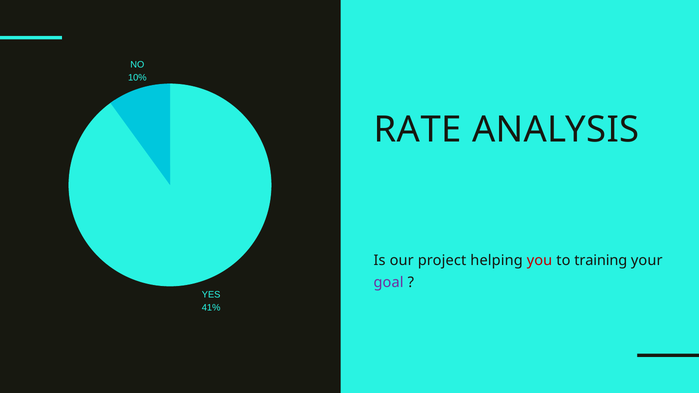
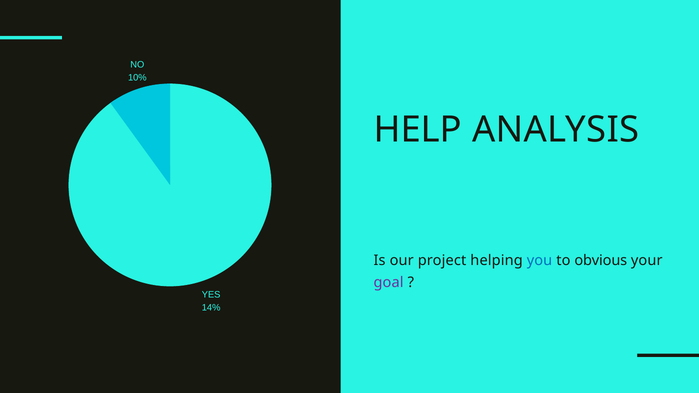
RATE: RATE -> HELP (418, 130)
you colour: red -> blue (540, 261)
training: training -> obvious (601, 261)
41%: 41% -> 14% (211, 308)
